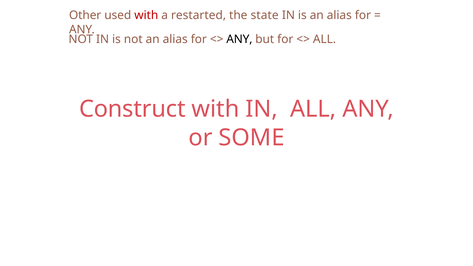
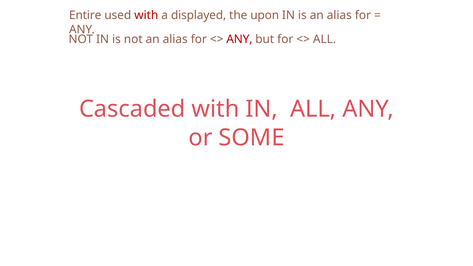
Other: Other -> Entire (85, 15)
restarted: restarted -> displayed (199, 15)
state: state -> upon (265, 15)
ANY colour: black -> red (239, 39)
Construct: Construct -> Cascaded (132, 109)
